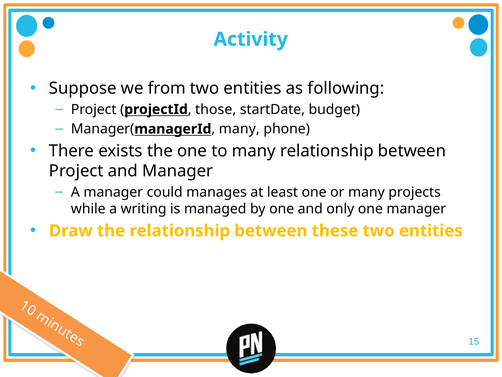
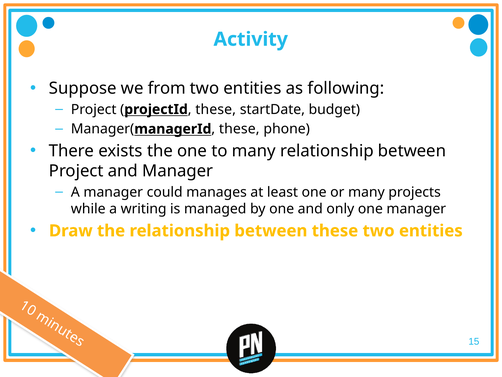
those: those -> these (216, 109)
many: many -> these (239, 129)
